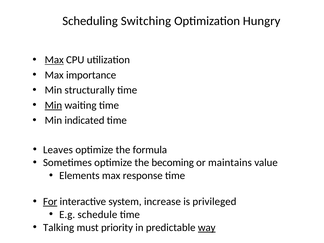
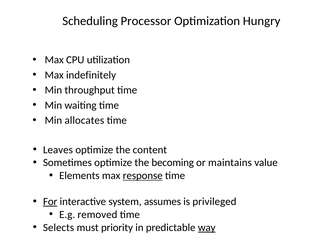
Switching: Switching -> Processor (146, 21)
Max underline: present -> none (54, 60)
importance: importance -> indefinitely (91, 75)
structurally: structurally -> throughput (90, 90)
Min underline: present -> none (53, 105)
indicated: indicated -> allocates (84, 120)
formula: formula -> content (150, 150)
response underline: none -> present (143, 176)
increase: increase -> assumes (163, 202)
schedule: schedule -> removed (97, 214)
Talking: Talking -> Selects (59, 227)
